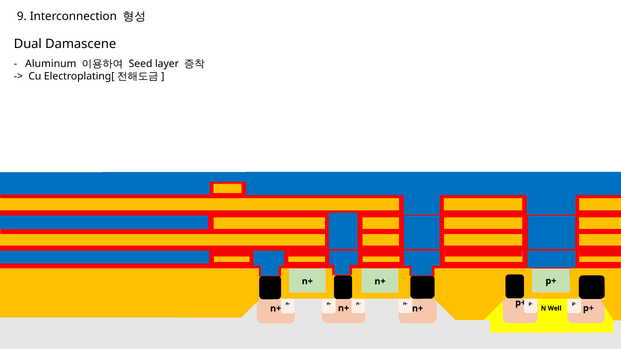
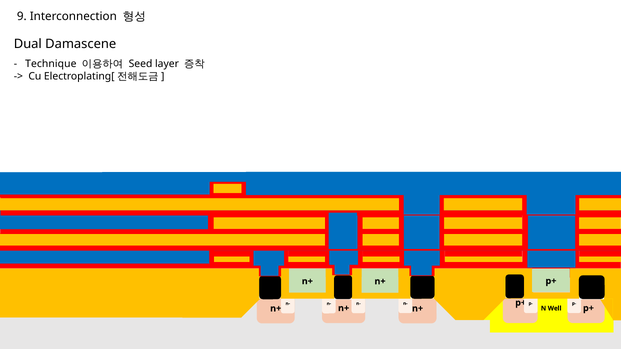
Aluminum: Aluminum -> Technique (51, 64)
